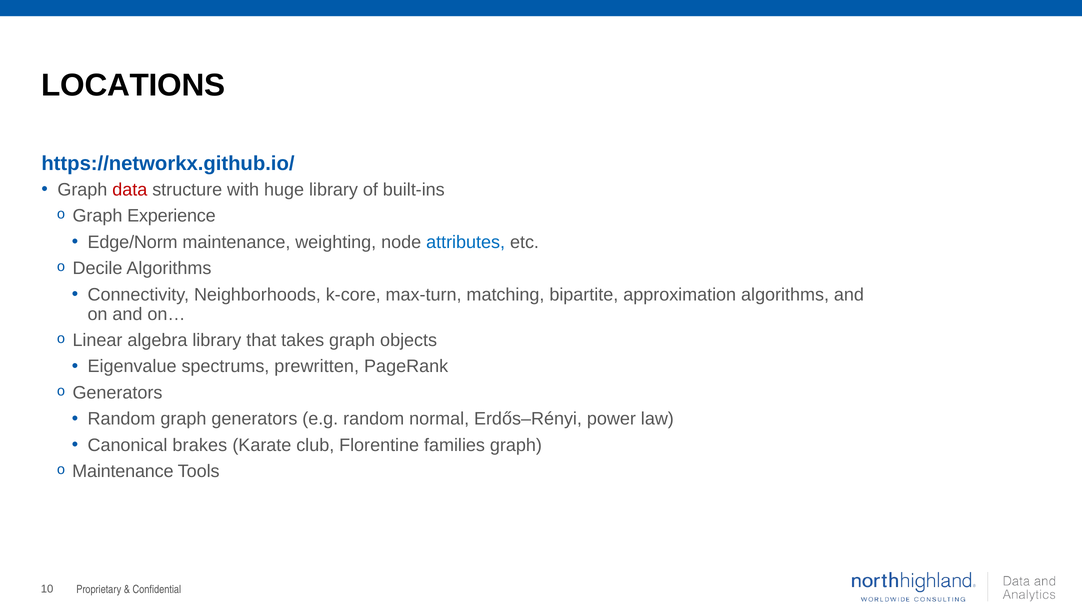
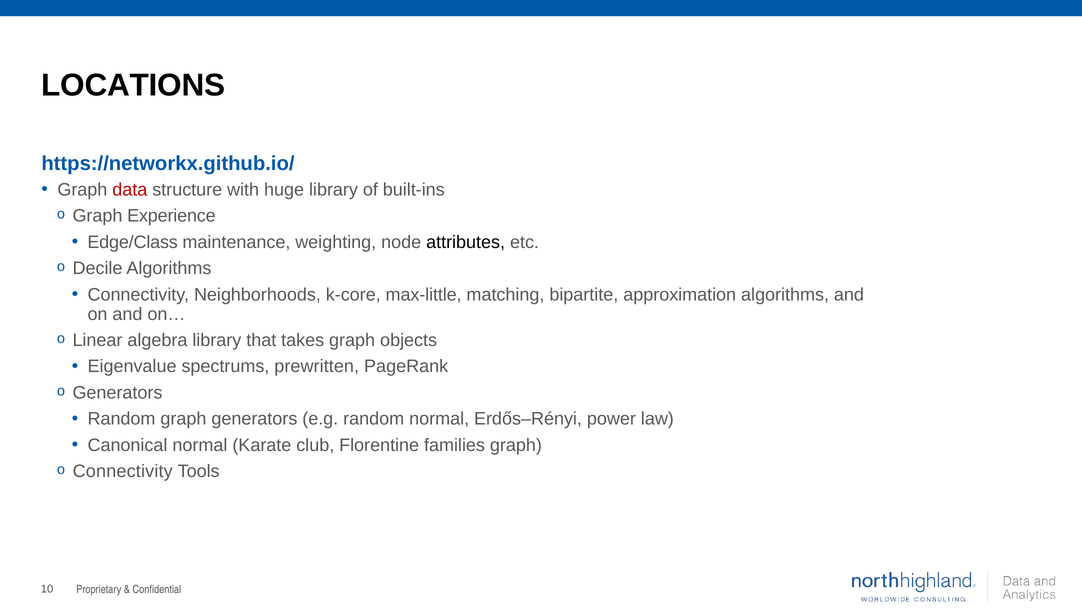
Edge/Norm: Edge/Norm -> Edge/Class (133, 242)
attributes colour: blue -> black (466, 242)
max-turn: max-turn -> max-little (424, 294)
Canonical brakes: brakes -> normal (200, 445)
Maintenance: Maintenance -> Connectivity (123, 471)
